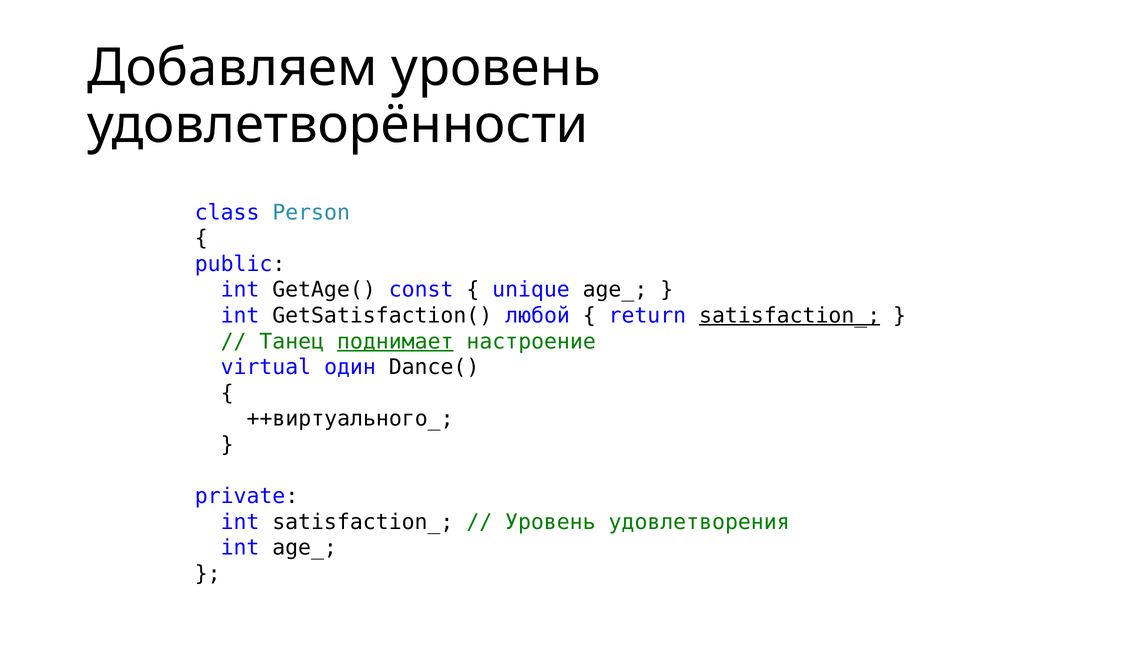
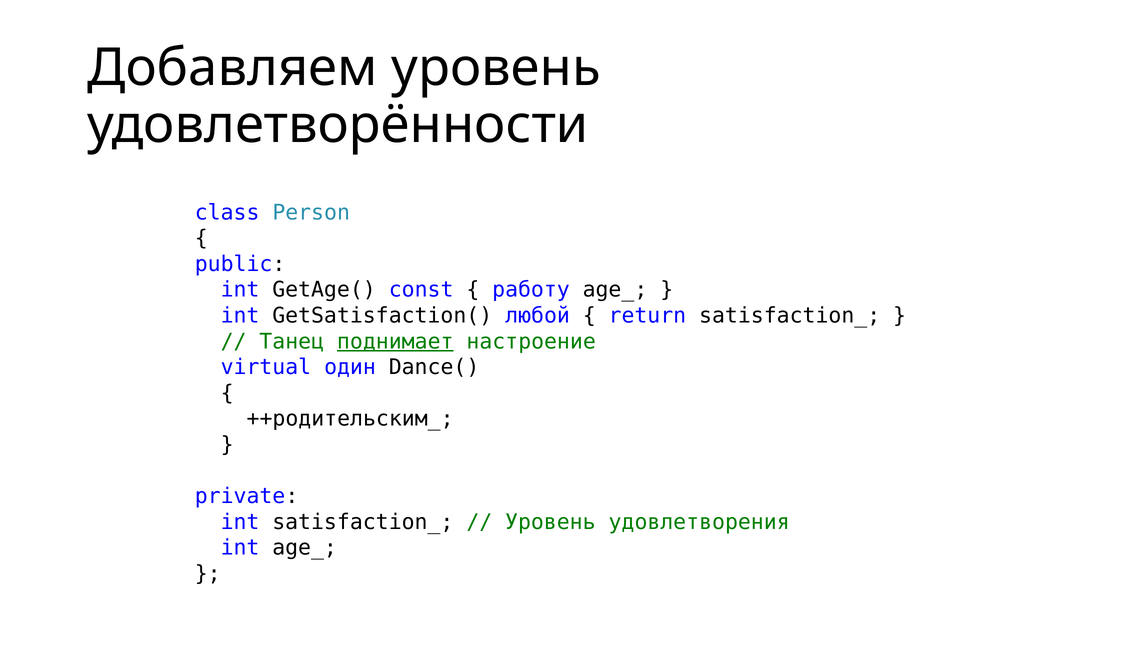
unique: unique -> работу (531, 290)
satisfaction_ underline: present -> none (790, 316)
++виртуального_: ++виртуального_ -> ++родительским_ (350, 419)
